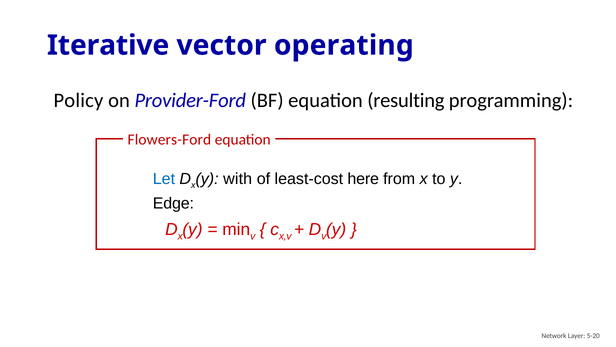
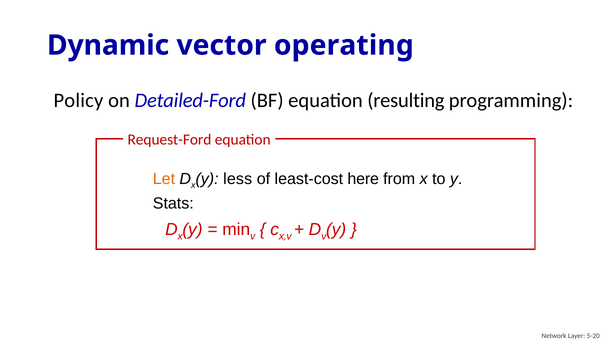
Iterative: Iterative -> Dynamic (108, 45)
Provider-Ford: Provider-Ford -> Detailed-Ford (190, 100)
Flowers-Ford: Flowers-Ford -> Request-Ford (169, 139)
Let colour: blue -> orange (164, 179)
with: with -> less (238, 179)
Edge: Edge -> Stats (173, 203)
